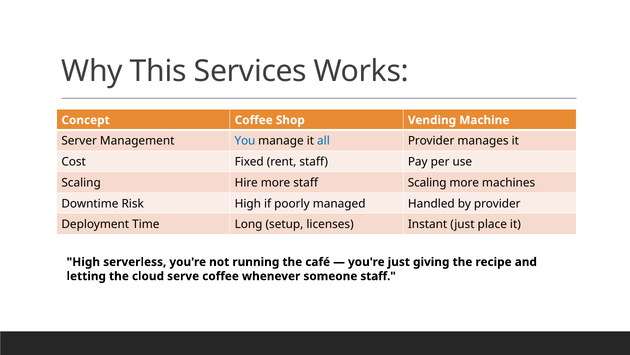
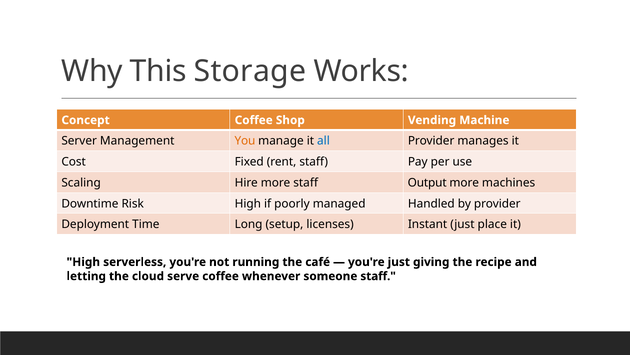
Services: Services -> Storage (250, 71)
You colour: blue -> orange (245, 141)
staff Scaling: Scaling -> Output (427, 182)
